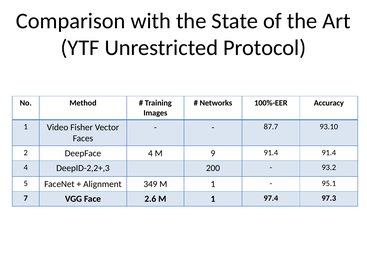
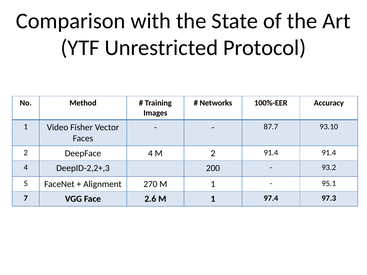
M 9: 9 -> 2 (213, 153)
349: 349 -> 270 (150, 184)
